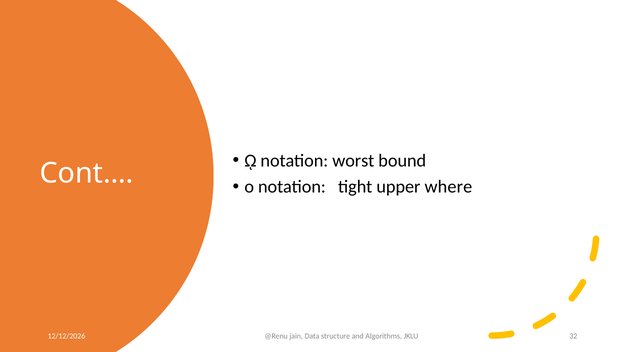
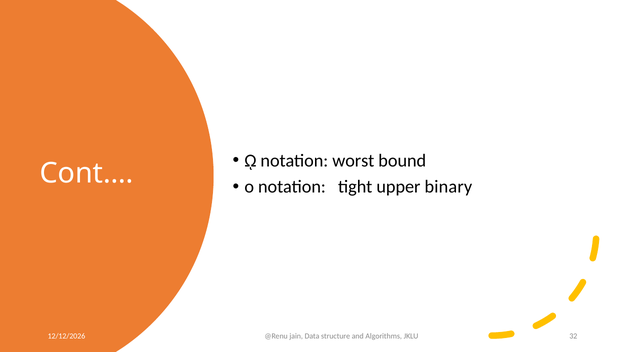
where: where -> binary (448, 186)
